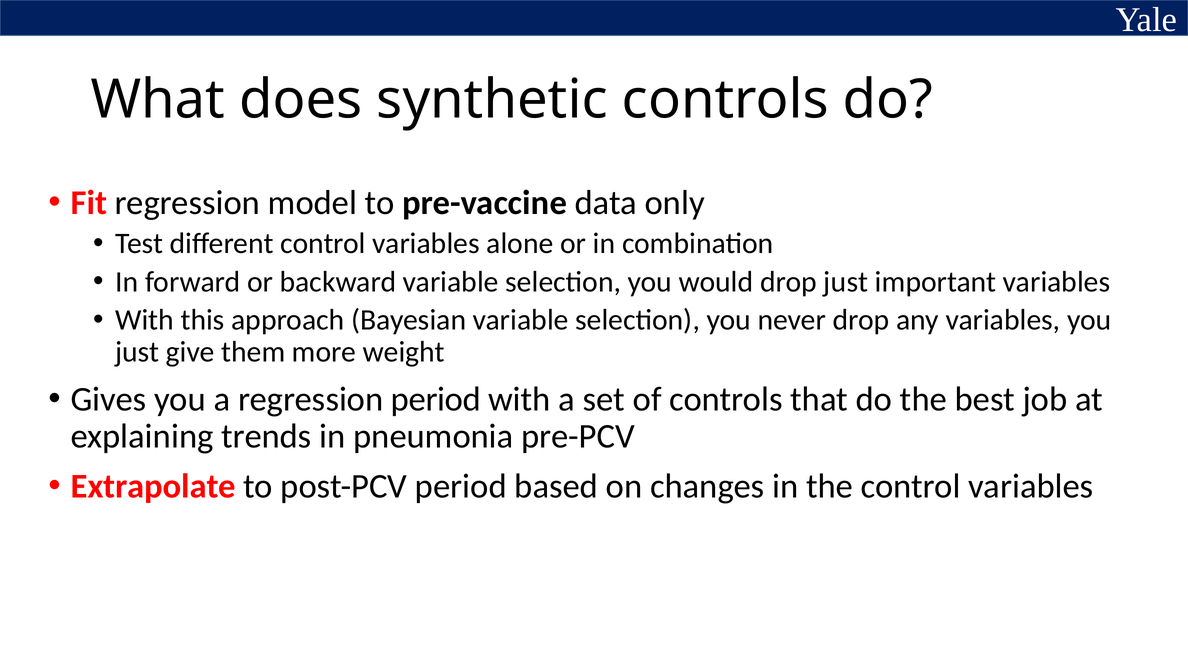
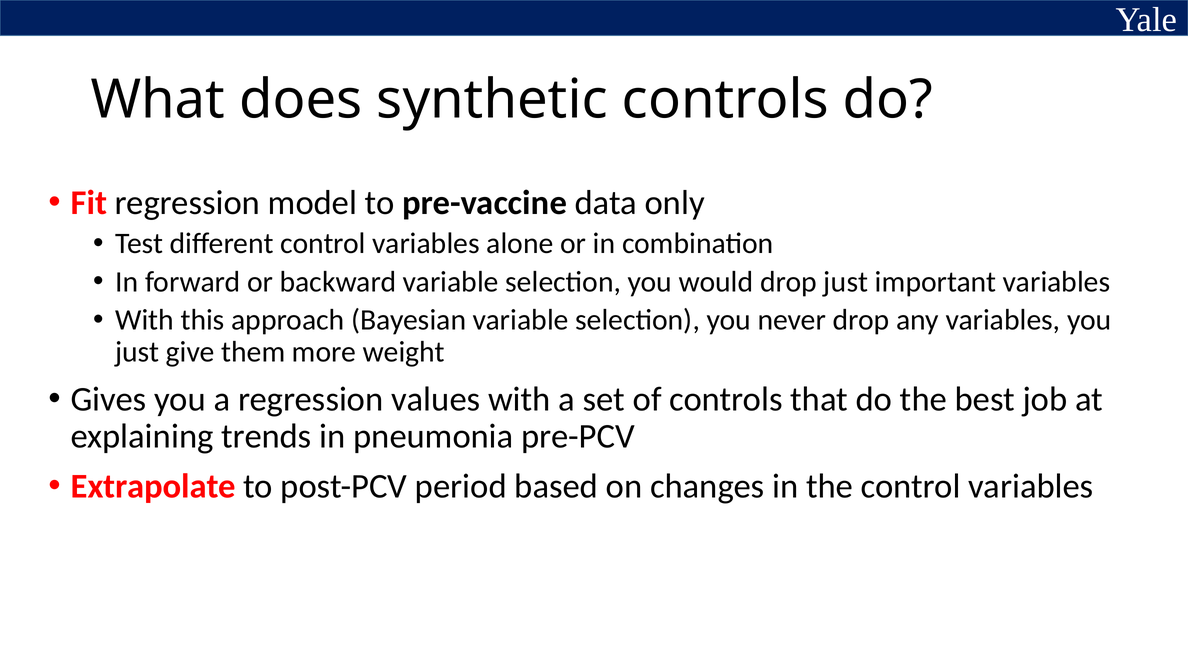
regression period: period -> values (436, 399)
